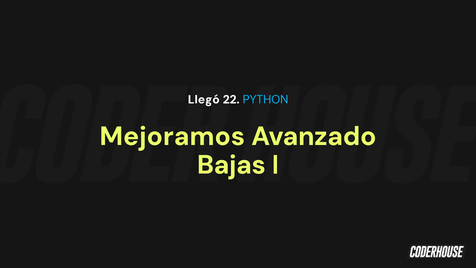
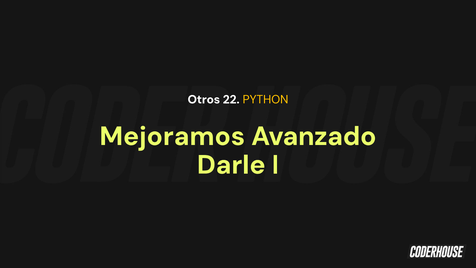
Llegó: Llegó -> Otros (204, 99)
PYTHON colour: light blue -> yellow (266, 99)
Bajas: Bajas -> Darle (231, 165)
